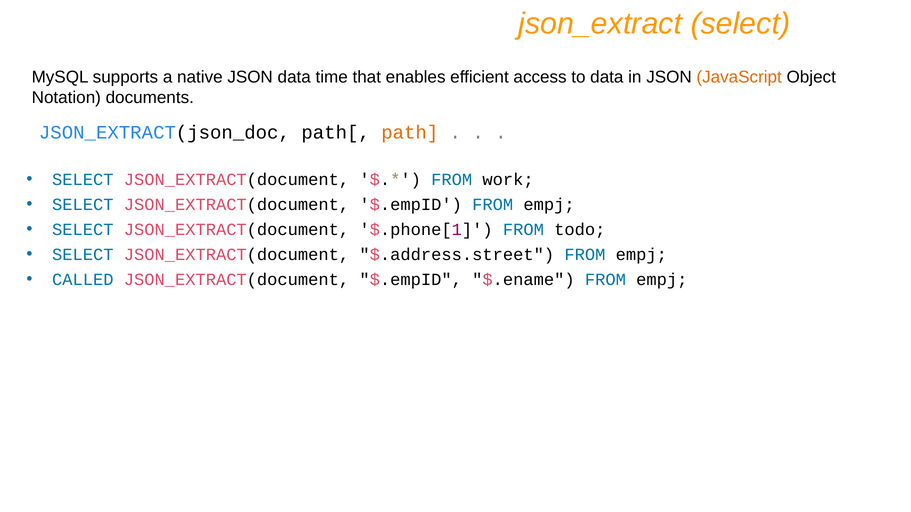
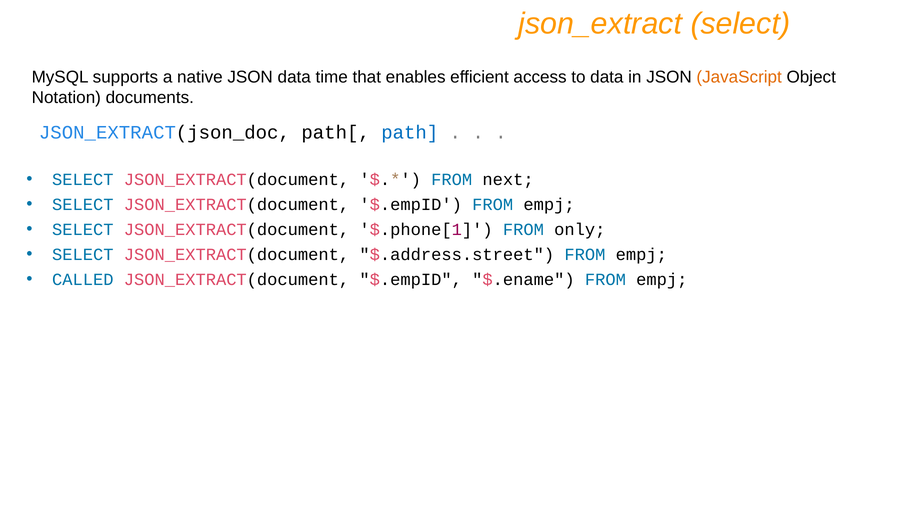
path colour: orange -> blue (410, 132)
work: work -> next (508, 180)
todo: todo -> only (580, 230)
